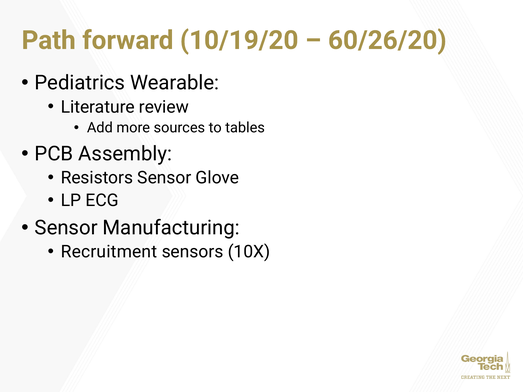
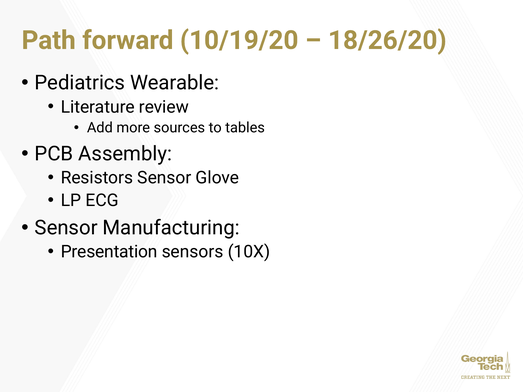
60/26/20: 60/26/20 -> 18/26/20 (387, 40)
Recruitment: Recruitment -> Presentation (109, 252)
